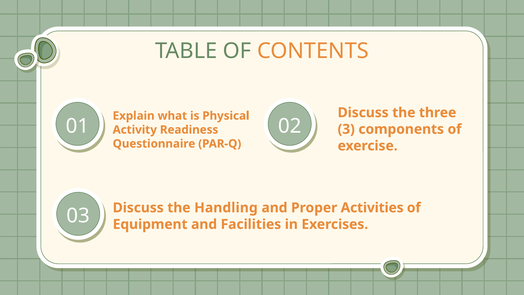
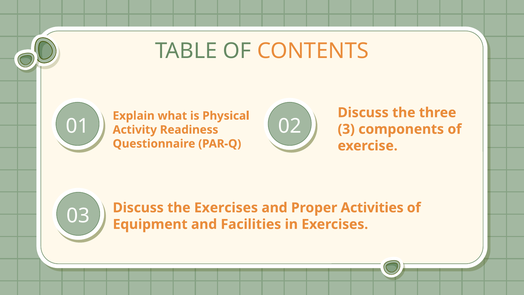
the Handling: Handling -> Exercises (226, 208)
